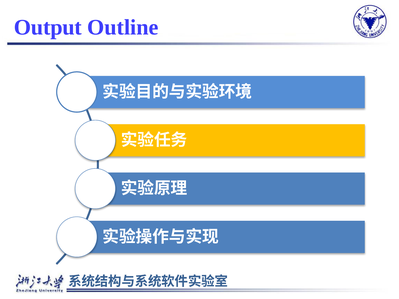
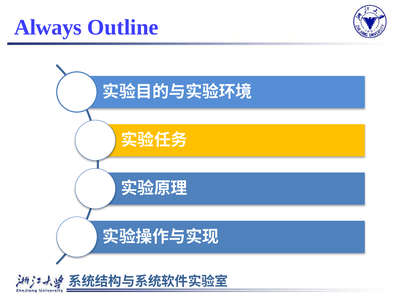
Output: Output -> Always (48, 27)
